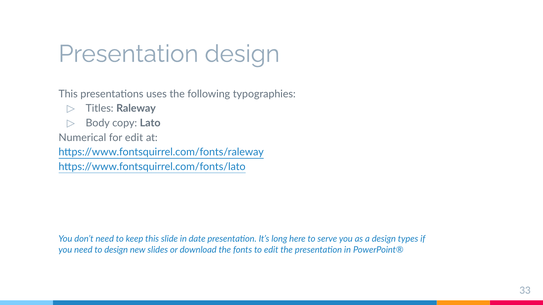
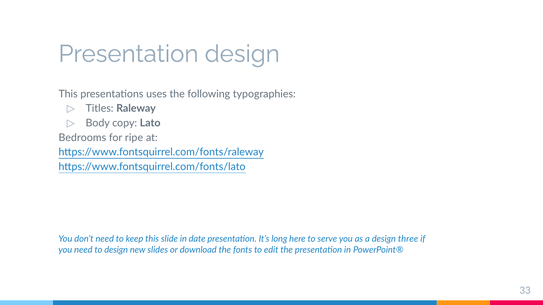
Numerical: Numerical -> Bedrooms (82, 138)
for edit: edit -> ripe (134, 138)
types: types -> three (408, 239)
